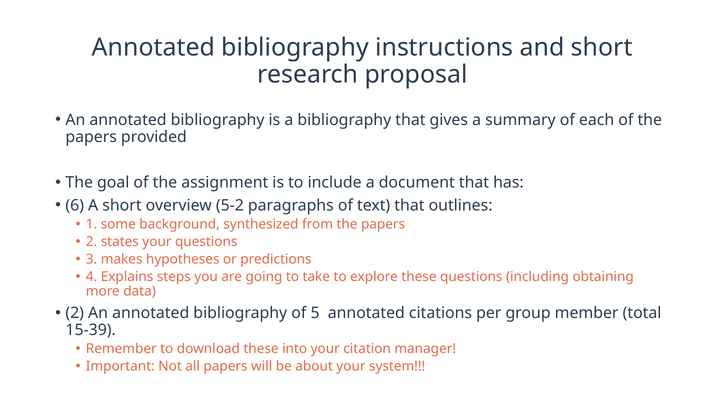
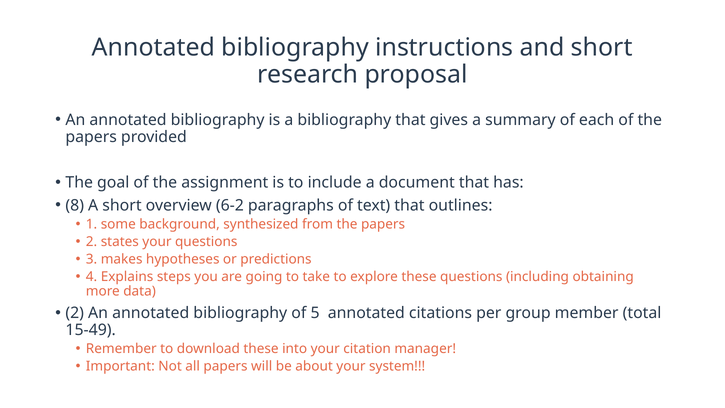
6: 6 -> 8 (75, 205)
5-2: 5-2 -> 6-2 (230, 205)
15-39: 15-39 -> 15-49 (91, 330)
